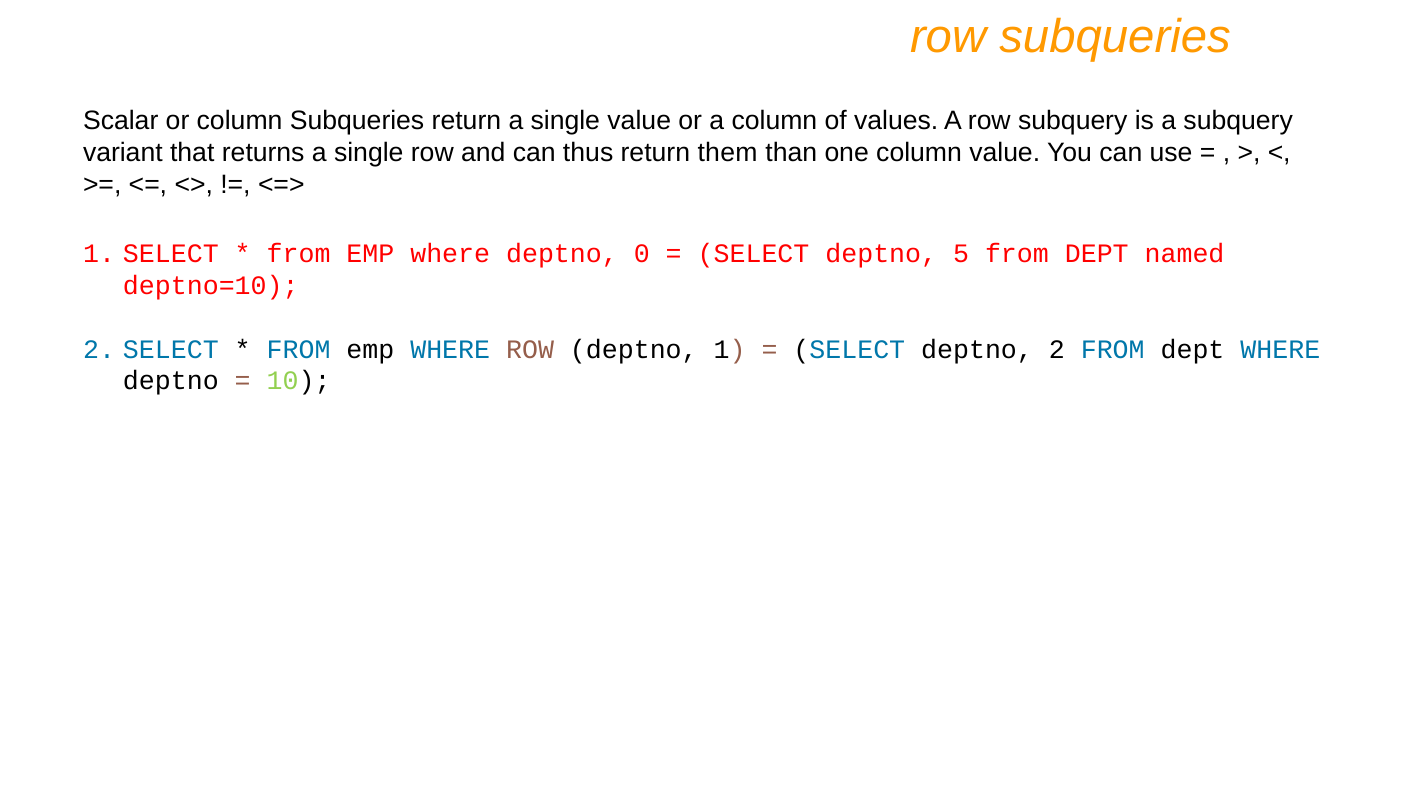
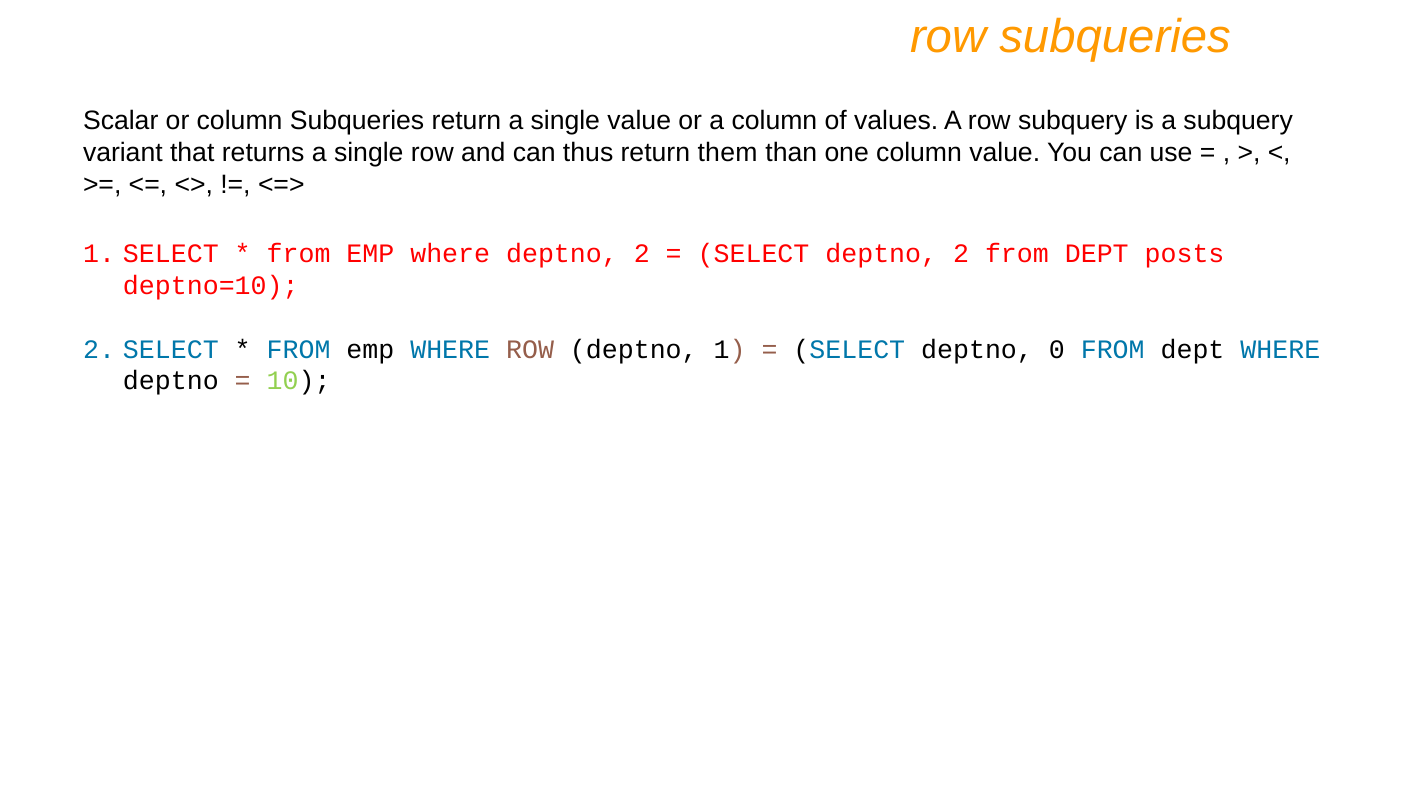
where deptno 0: 0 -> 2 (642, 254)
SELECT deptno 5: 5 -> 2 (961, 254)
named: named -> posts (1185, 254)
deptno 2: 2 -> 0 (1057, 349)
